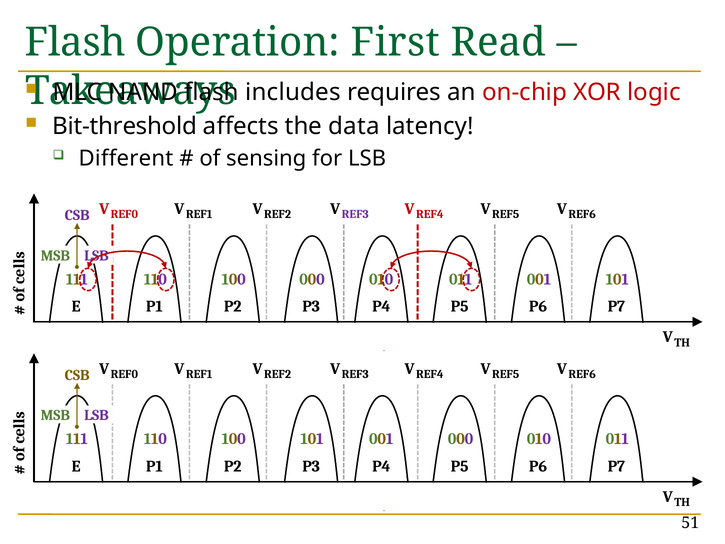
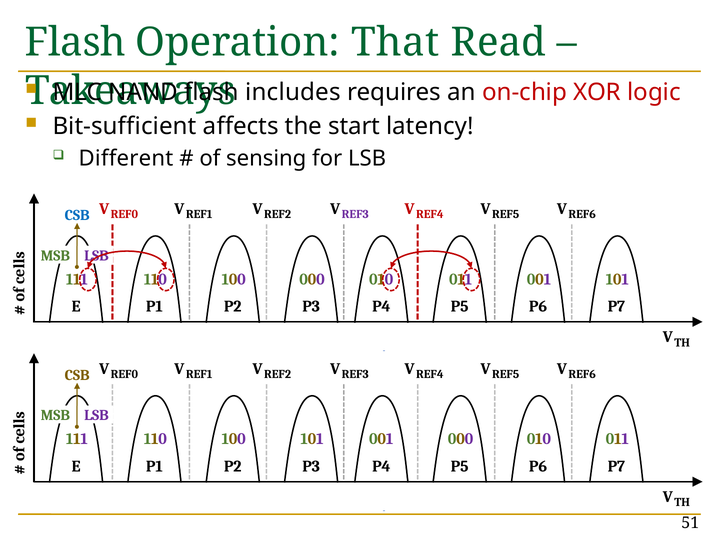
First: First -> That (395, 43)
Bit-threshold: Bit-threshold -> Bit-sufficient (125, 126)
data: data -> start (354, 126)
CSB colour: purple -> blue (77, 215)
